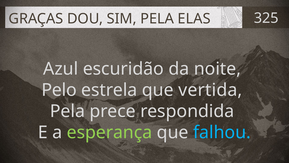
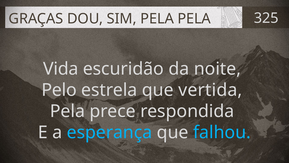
PELA ELAS: ELAS -> PELA (194, 19)
Azul: Azul -> Vida (61, 69)
esperança colour: light green -> light blue (109, 132)
